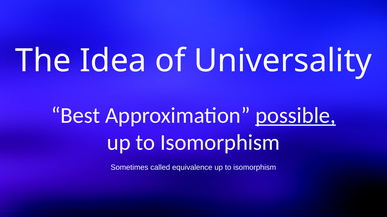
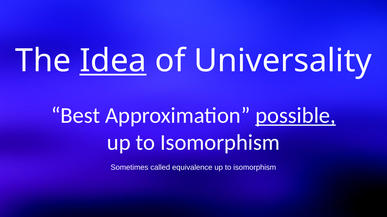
Idea underline: none -> present (113, 61)
